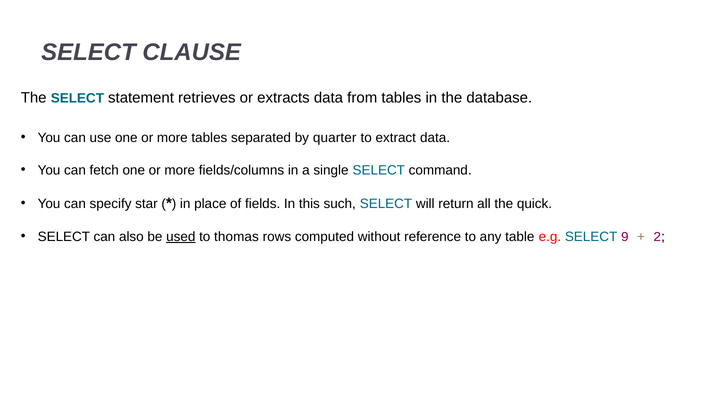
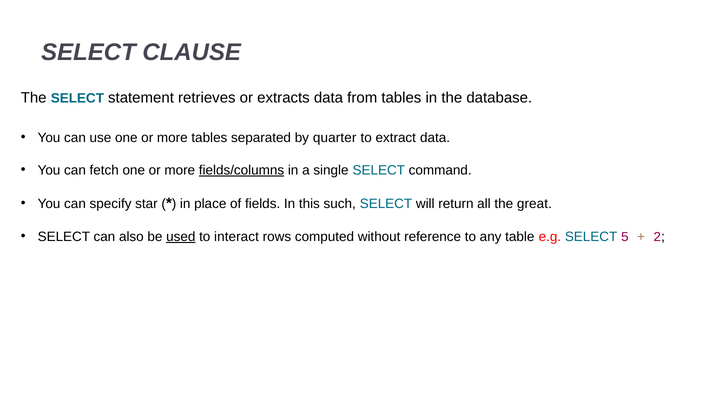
fields/columns underline: none -> present (241, 170)
quick: quick -> great (534, 204)
thomas: thomas -> interact (236, 236)
9: 9 -> 5 (625, 236)
